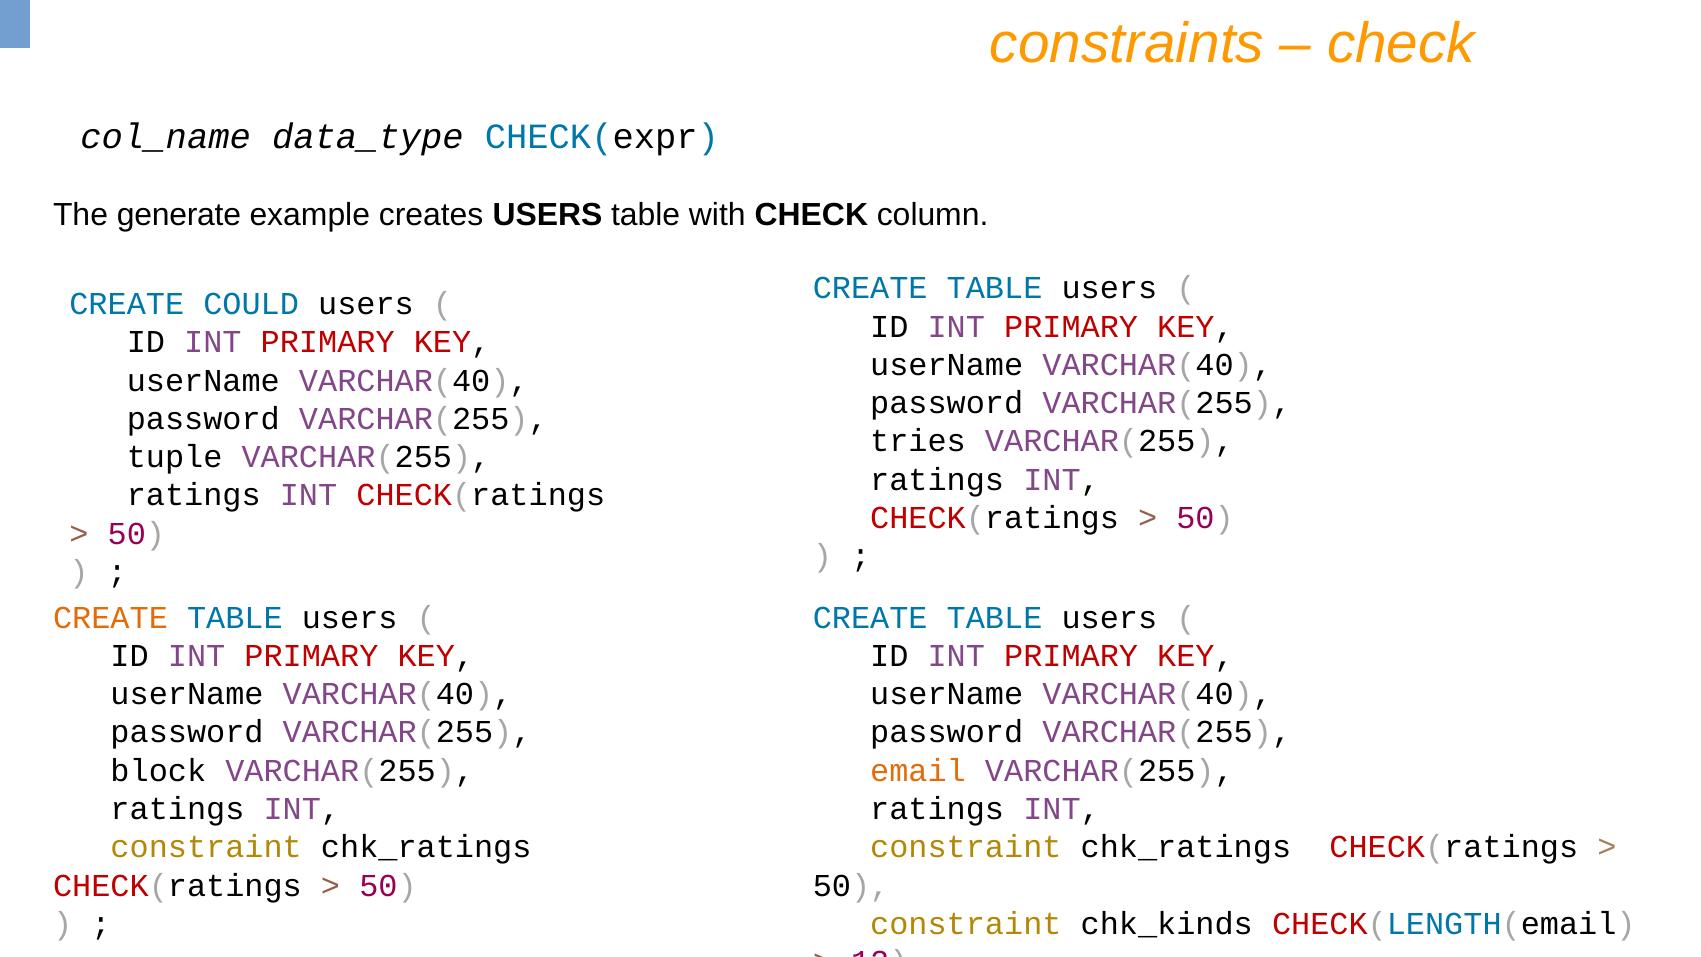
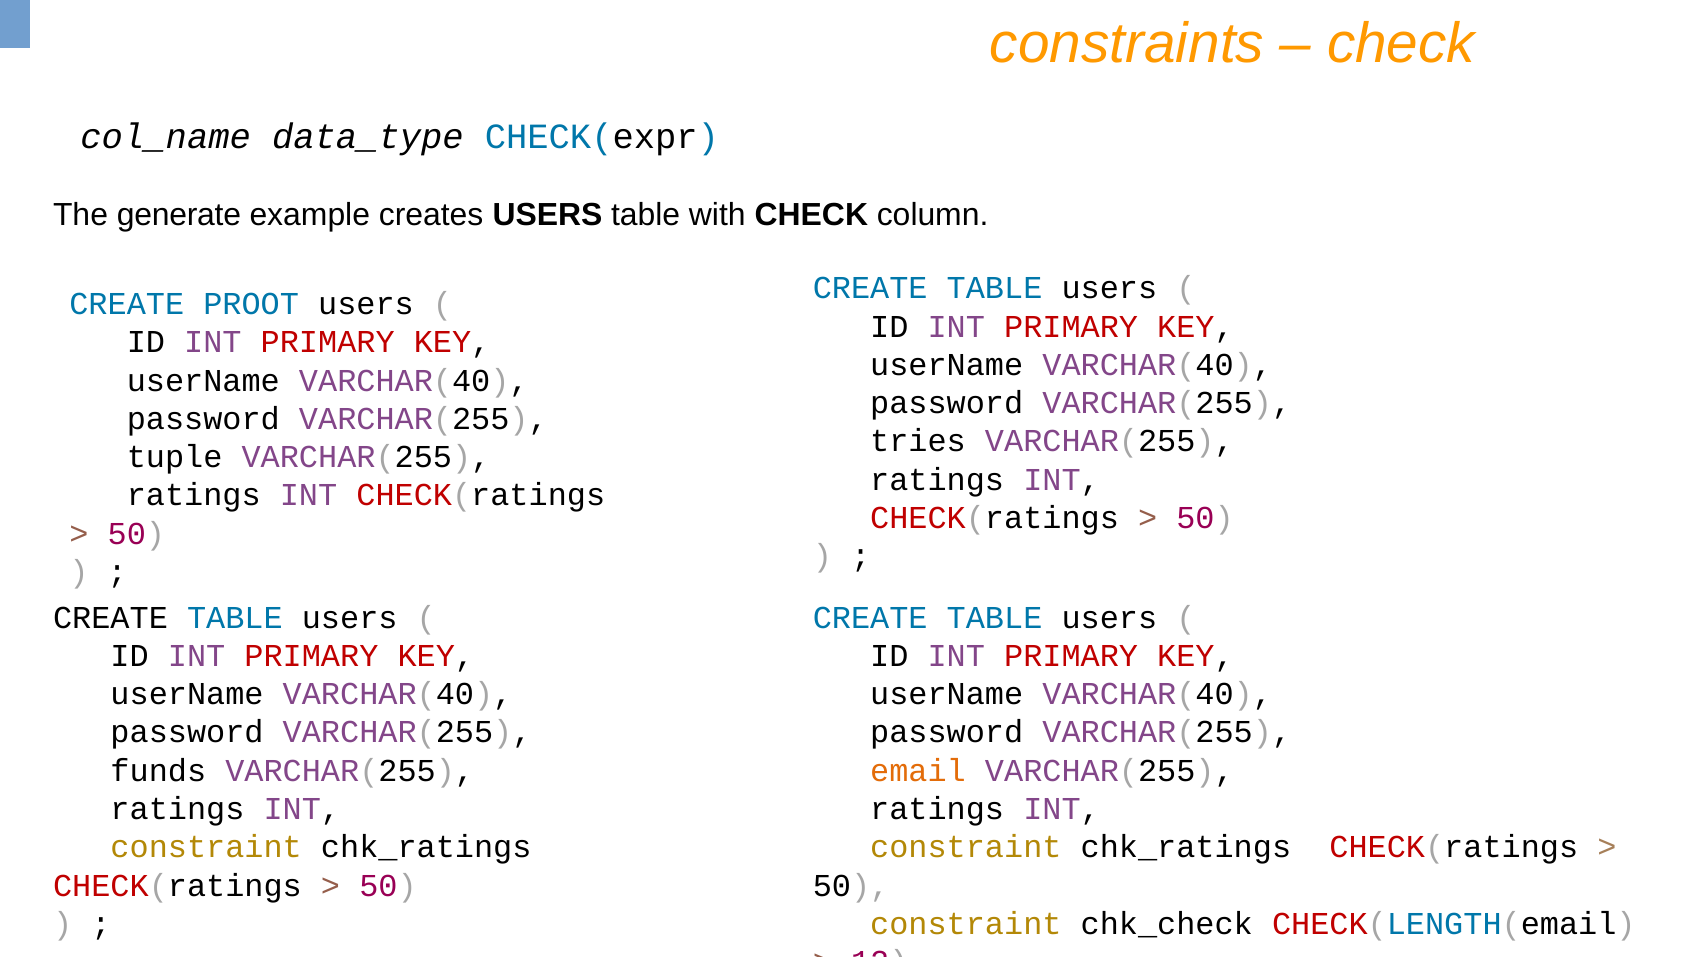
COULD: COULD -> PROOT (251, 304)
CREATE colour: orange -> black (110, 617)
block: block -> funds (158, 771)
chk_kinds: chk_kinds -> chk_check (1167, 924)
